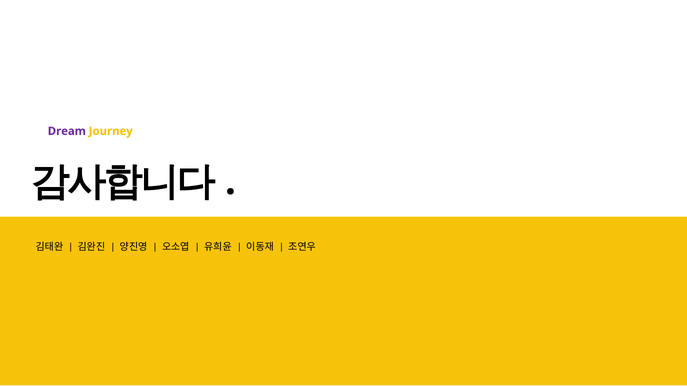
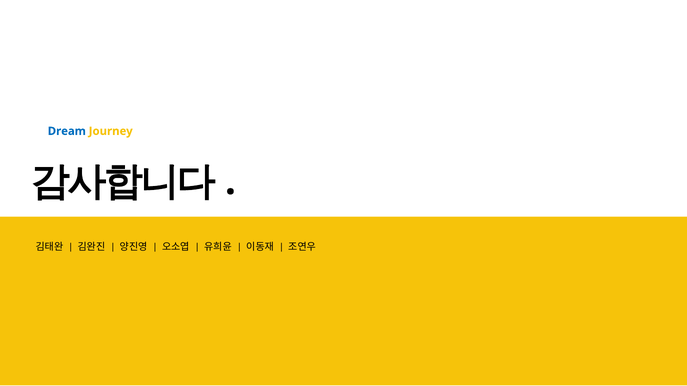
Dream colour: purple -> blue (67, 131)
